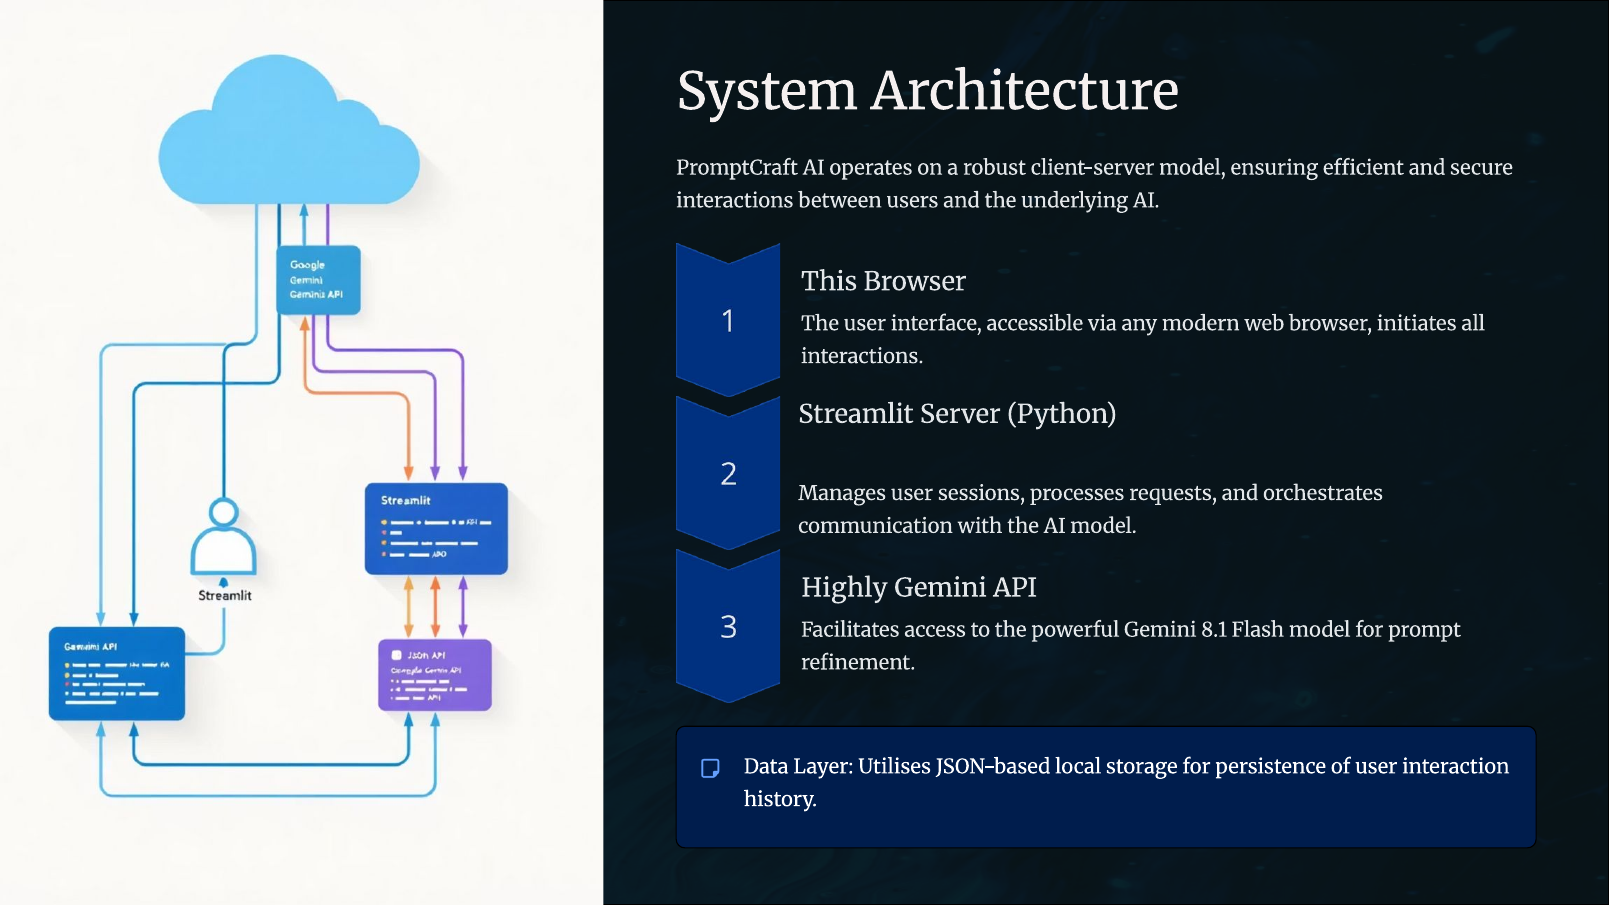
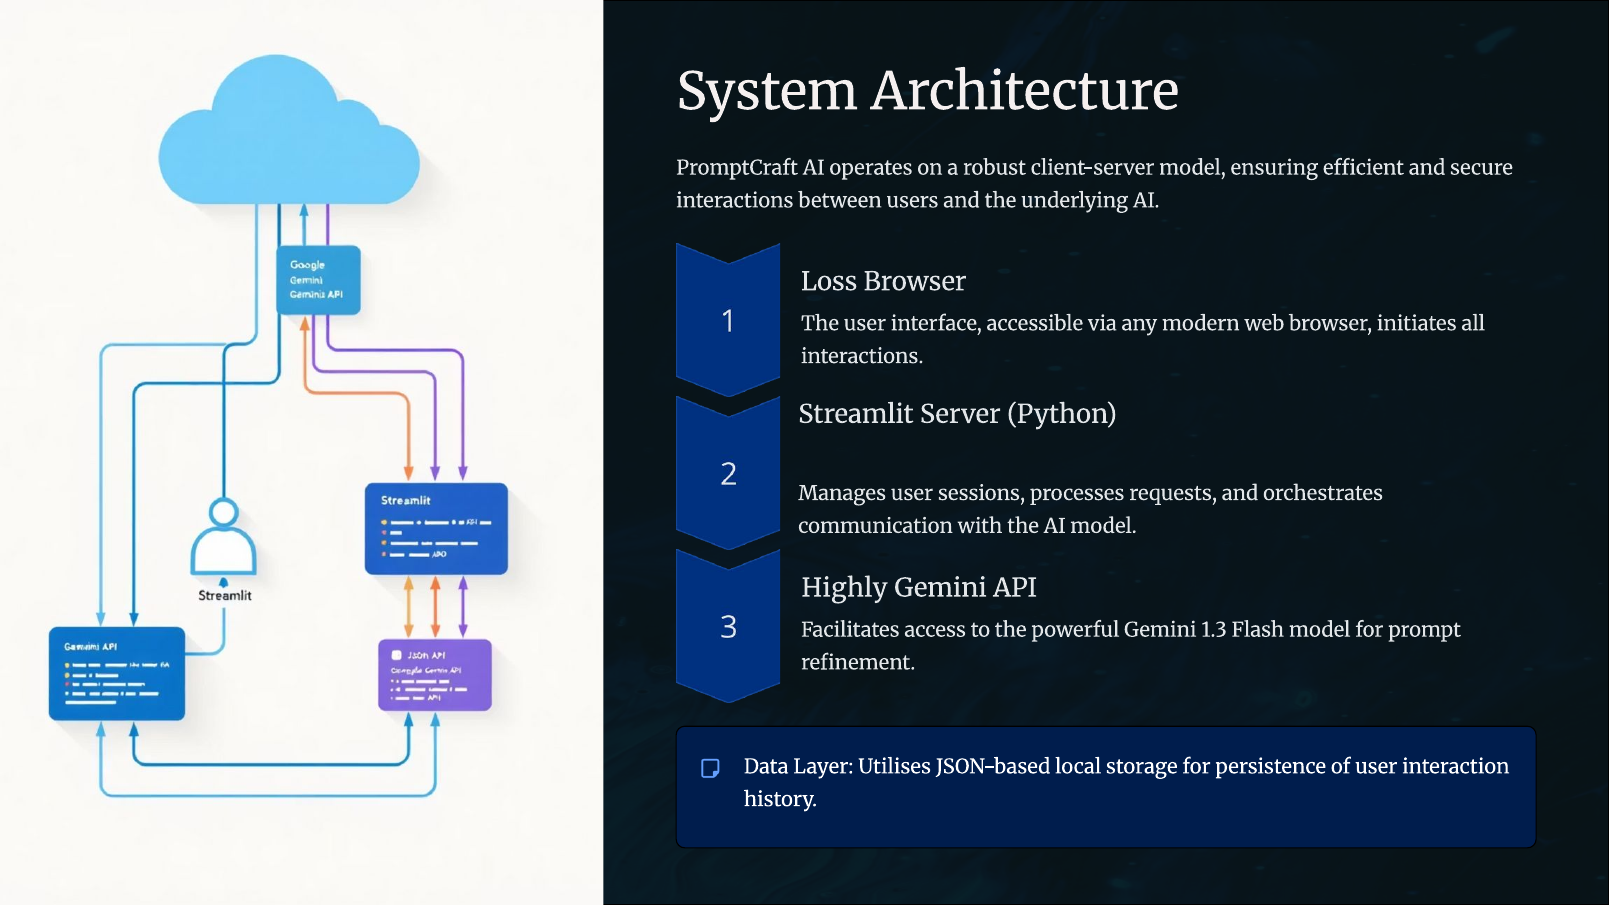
This: This -> Loss (829, 282)
8.1: 8.1 -> 1.3 (1214, 630)
